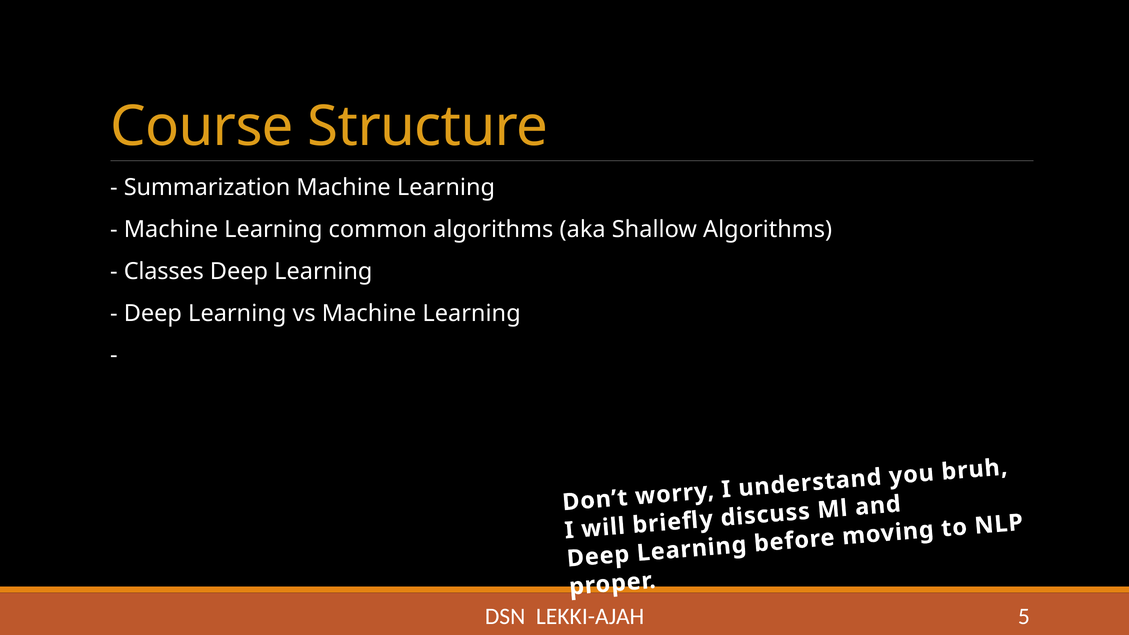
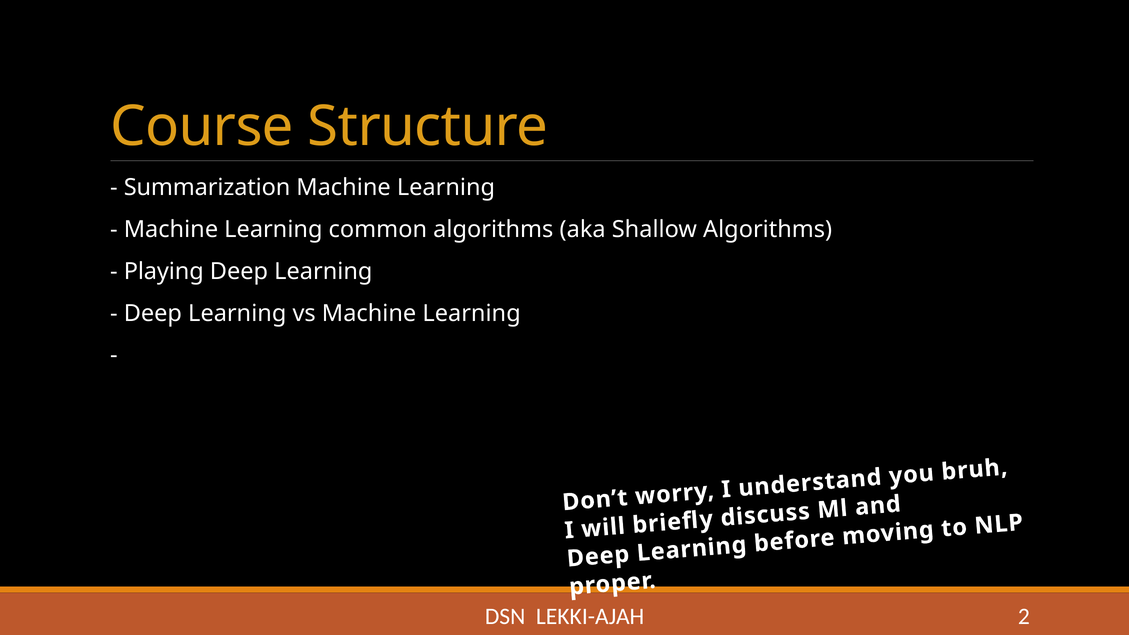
Classes: Classes -> Playing (164, 271)
5: 5 -> 2 (1024, 616)
